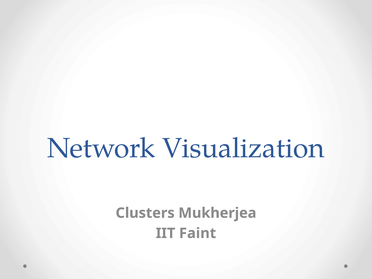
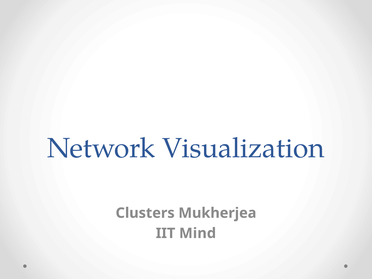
Faint: Faint -> Mind (198, 233)
